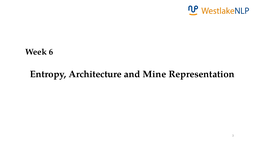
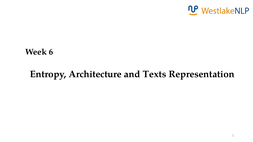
Mine: Mine -> Texts (154, 74)
